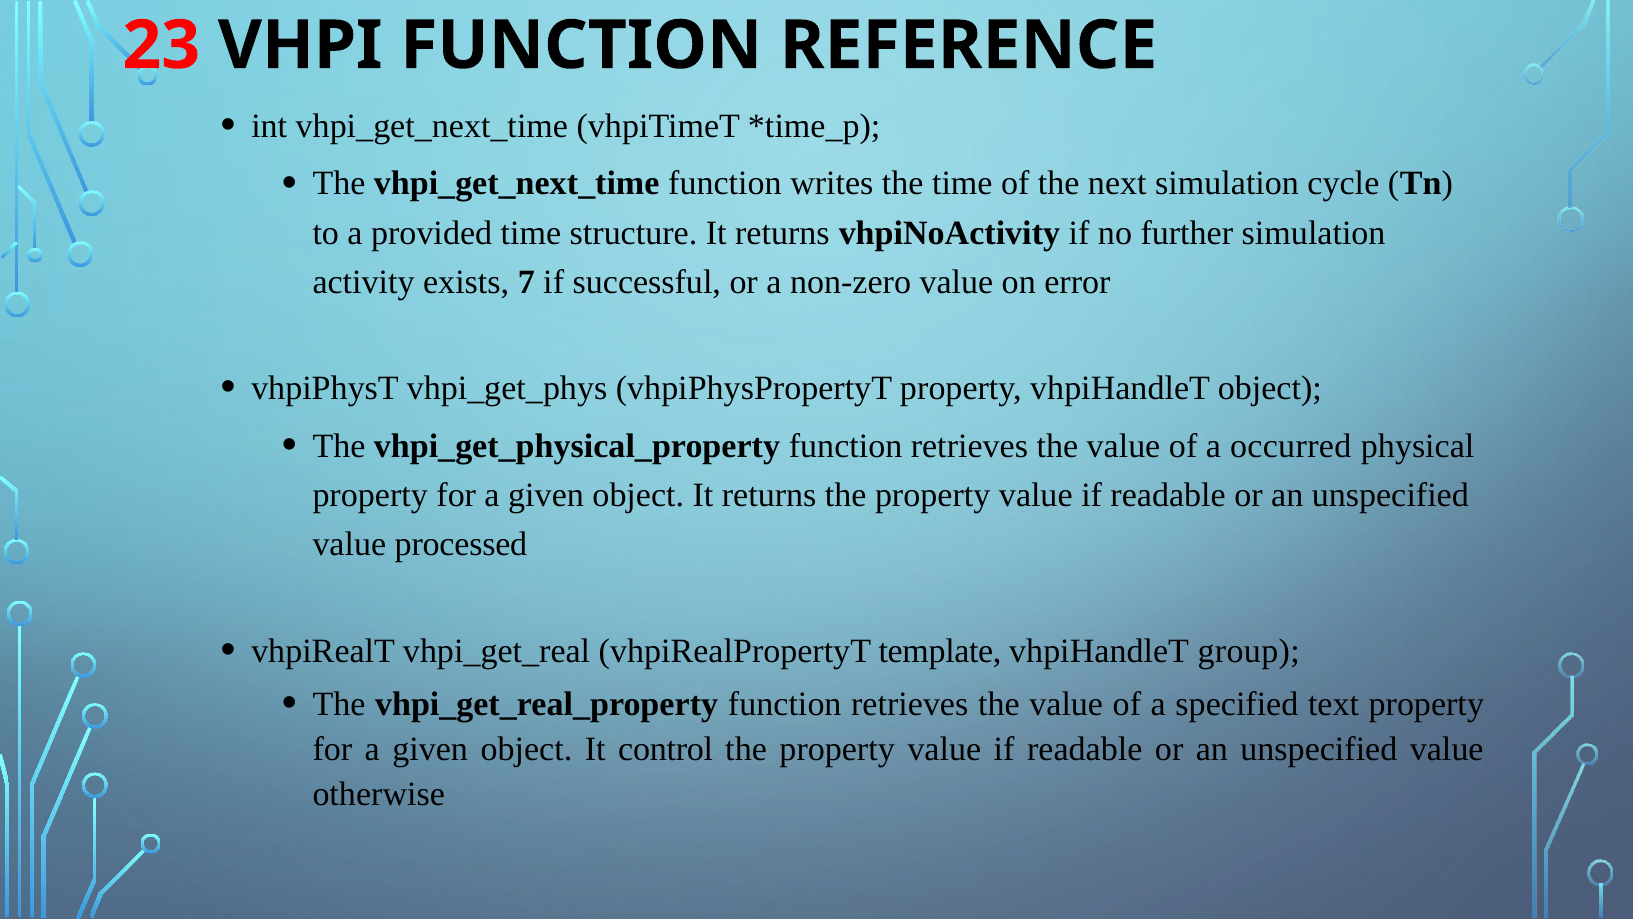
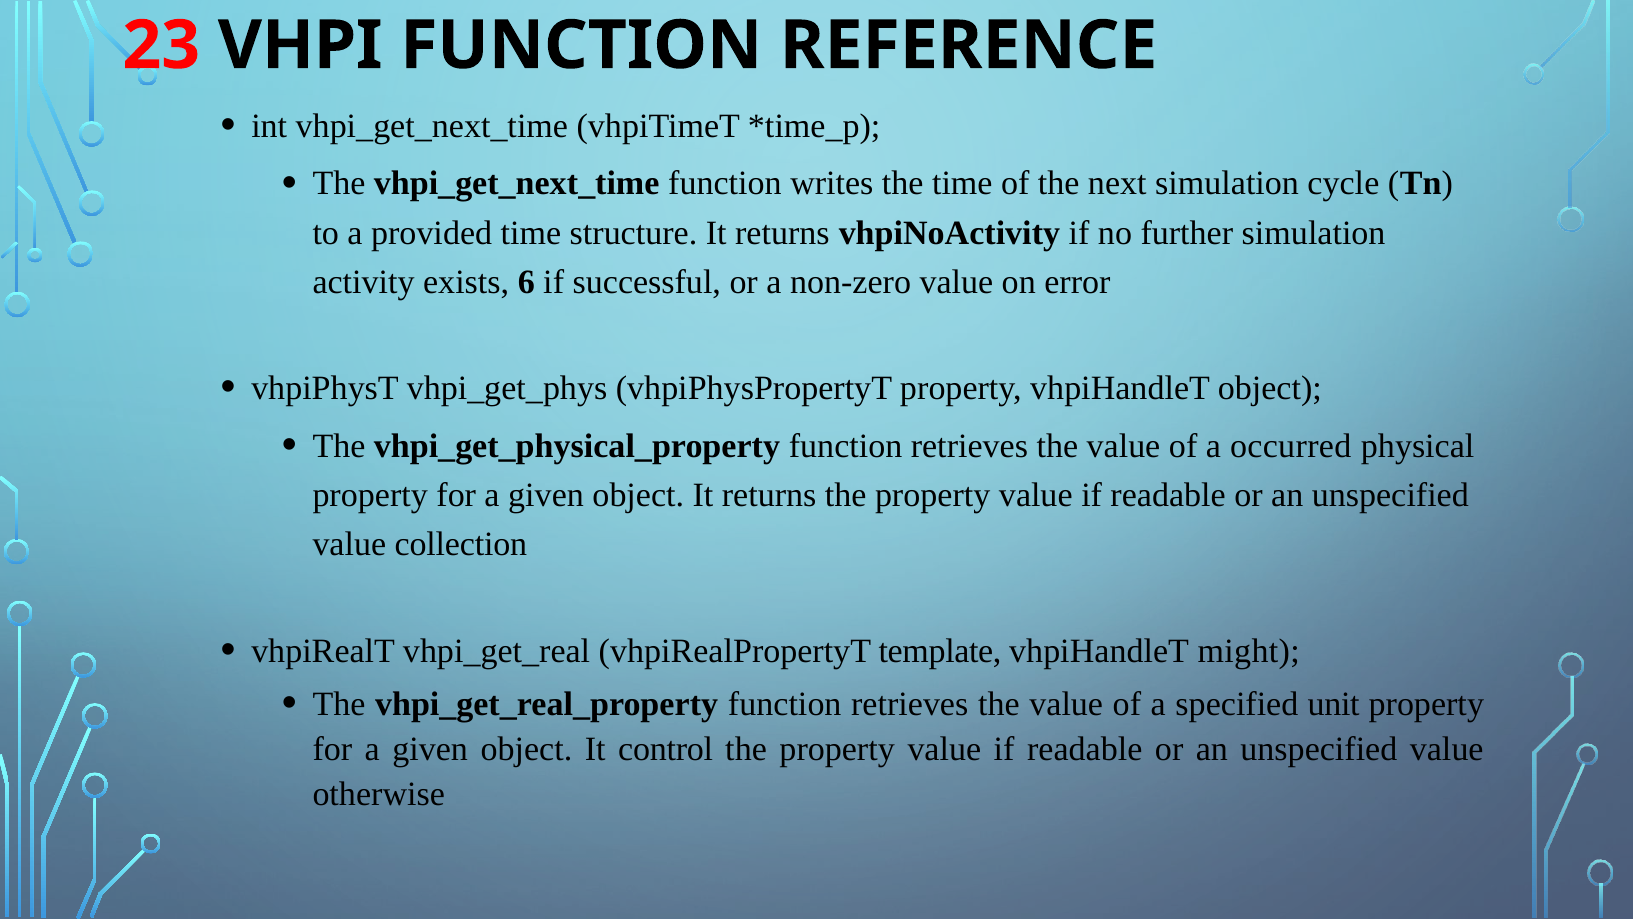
7: 7 -> 6 (526, 282)
processed: processed -> collection (461, 544)
group: group -> might (1249, 651)
text: text -> unit (1334, 704)
